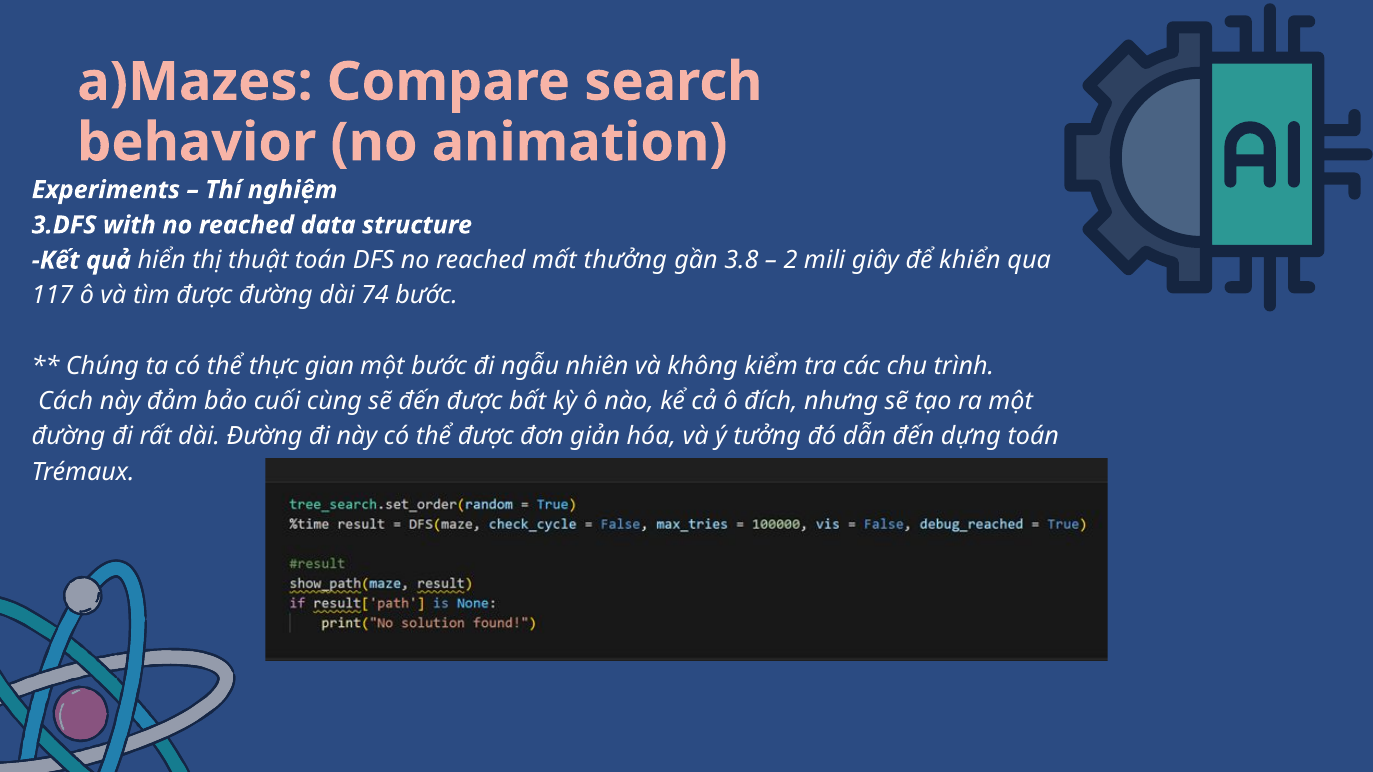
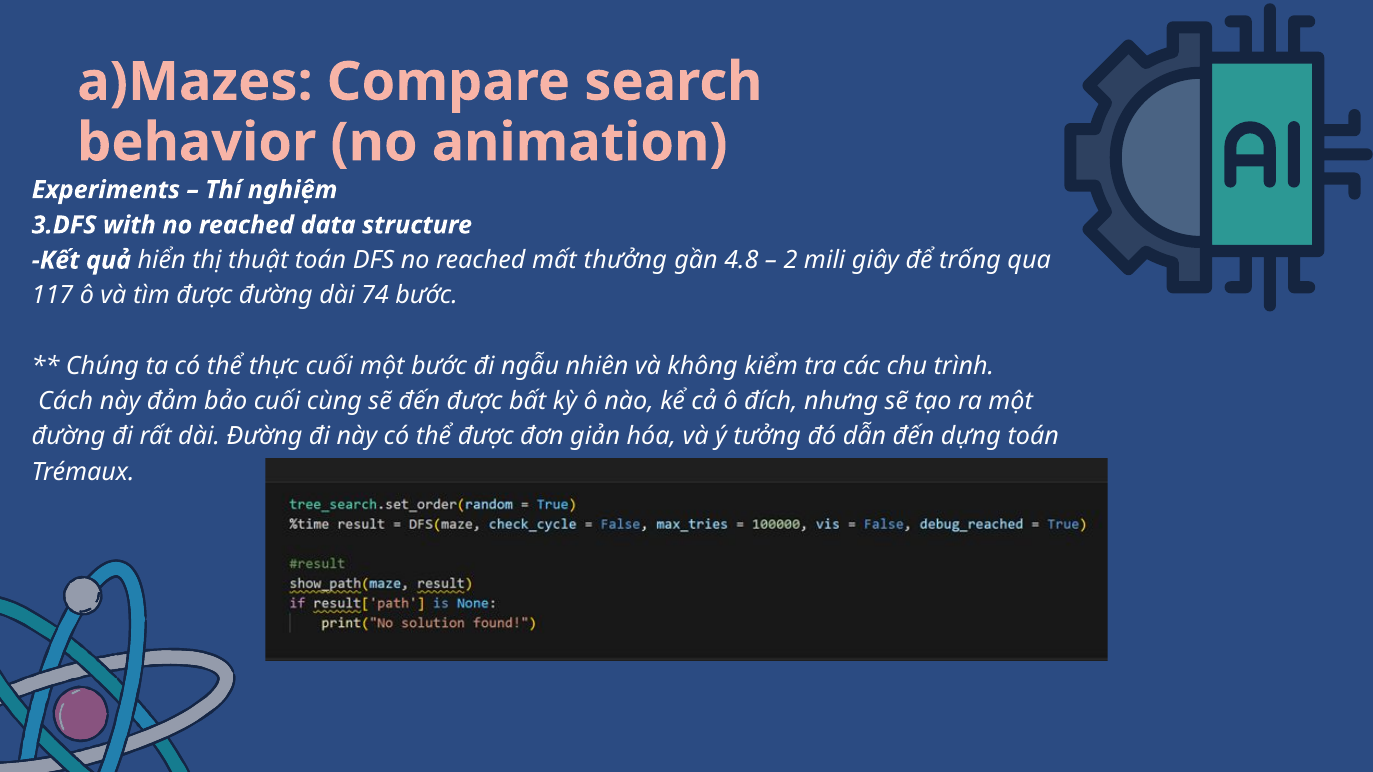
3.8: 3.8 -> 4.8 (741, 260)
khiển: khiển -> trống (970, 260)
thực gian: gian -> cuối (329, 366)
